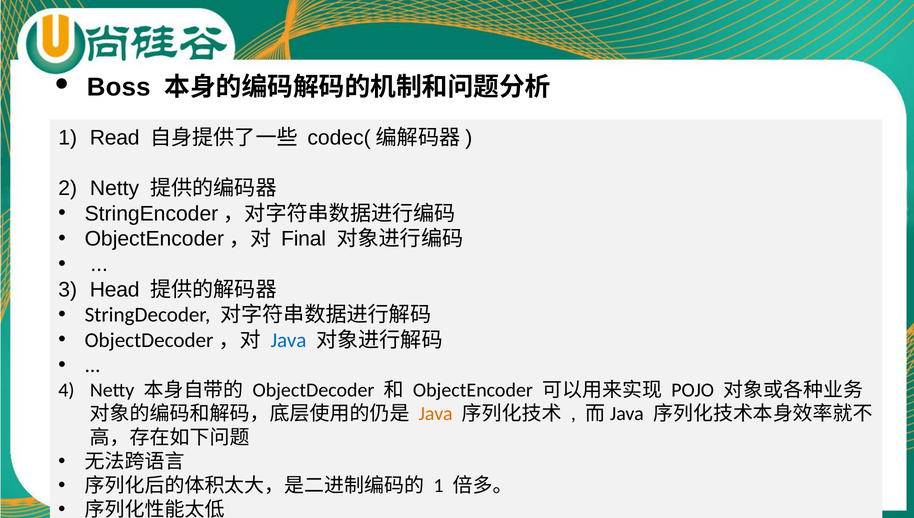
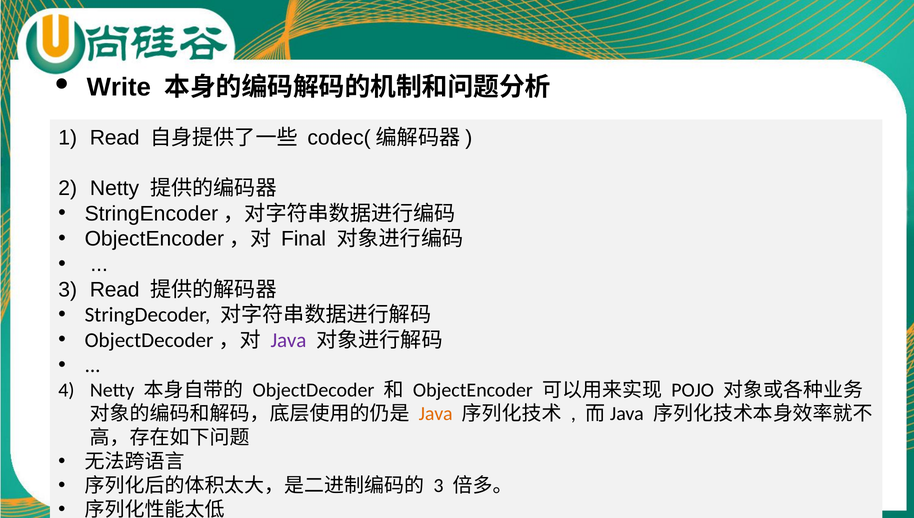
Boss: Boss -> Write (119, 88)
Head: Head -> Read (115, 290)
Java colour: blue -> purple (288, 340)
1: 1 -> 3 (438, 486)
